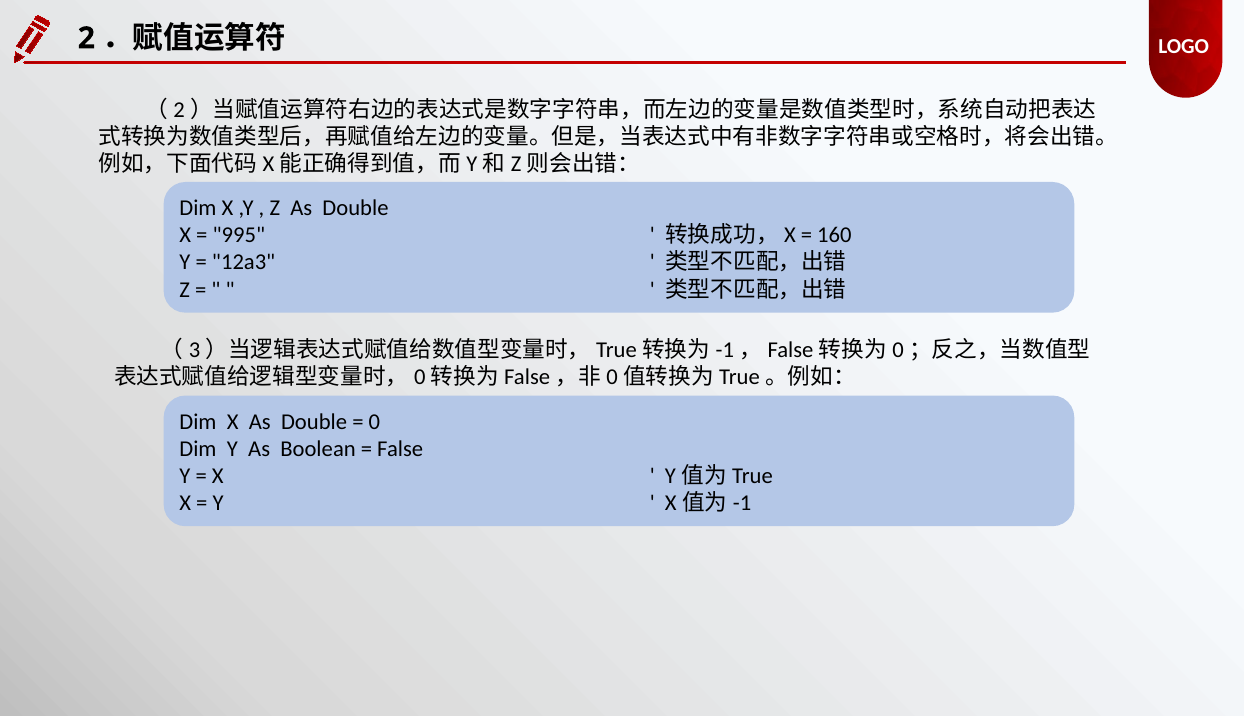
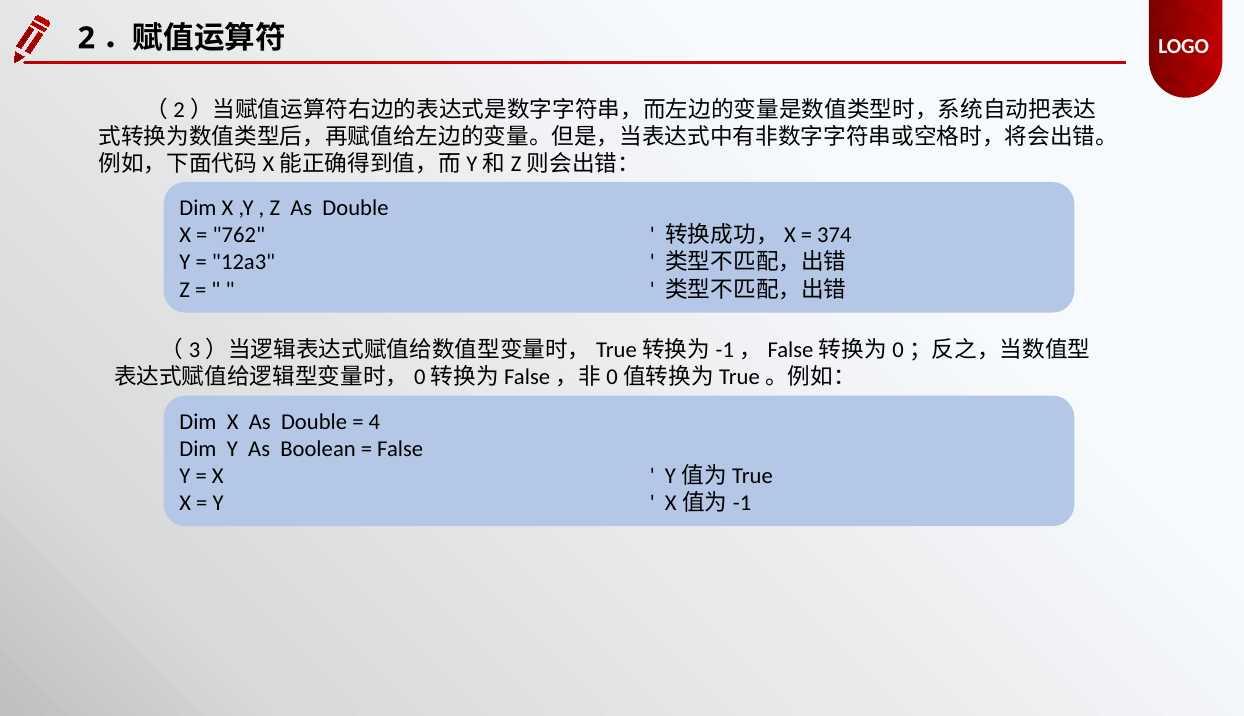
995: 995 -> 762 (239, 235)
160: 160 -> 374 (834, 235)
0: 0 -> 4 (374, 422)
